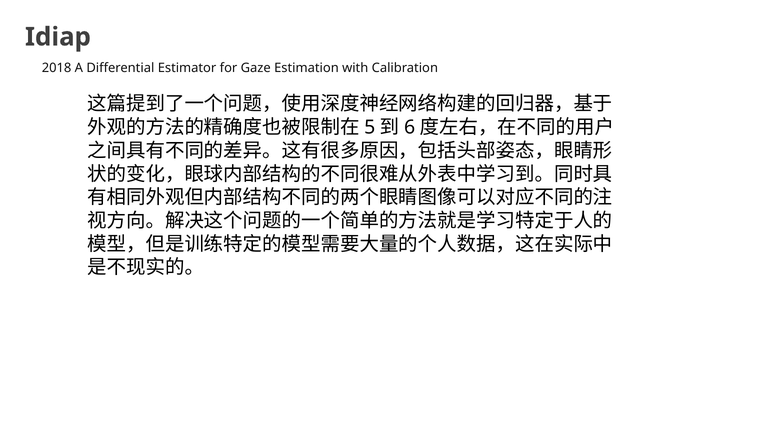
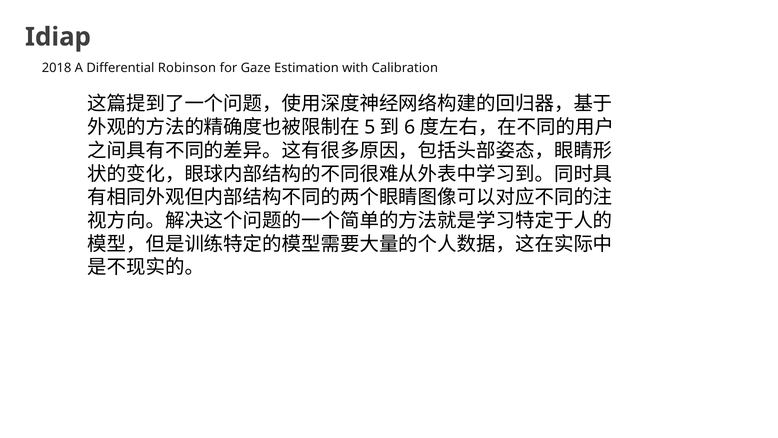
Estimator: Estimator -> Robinson (187, 68)
